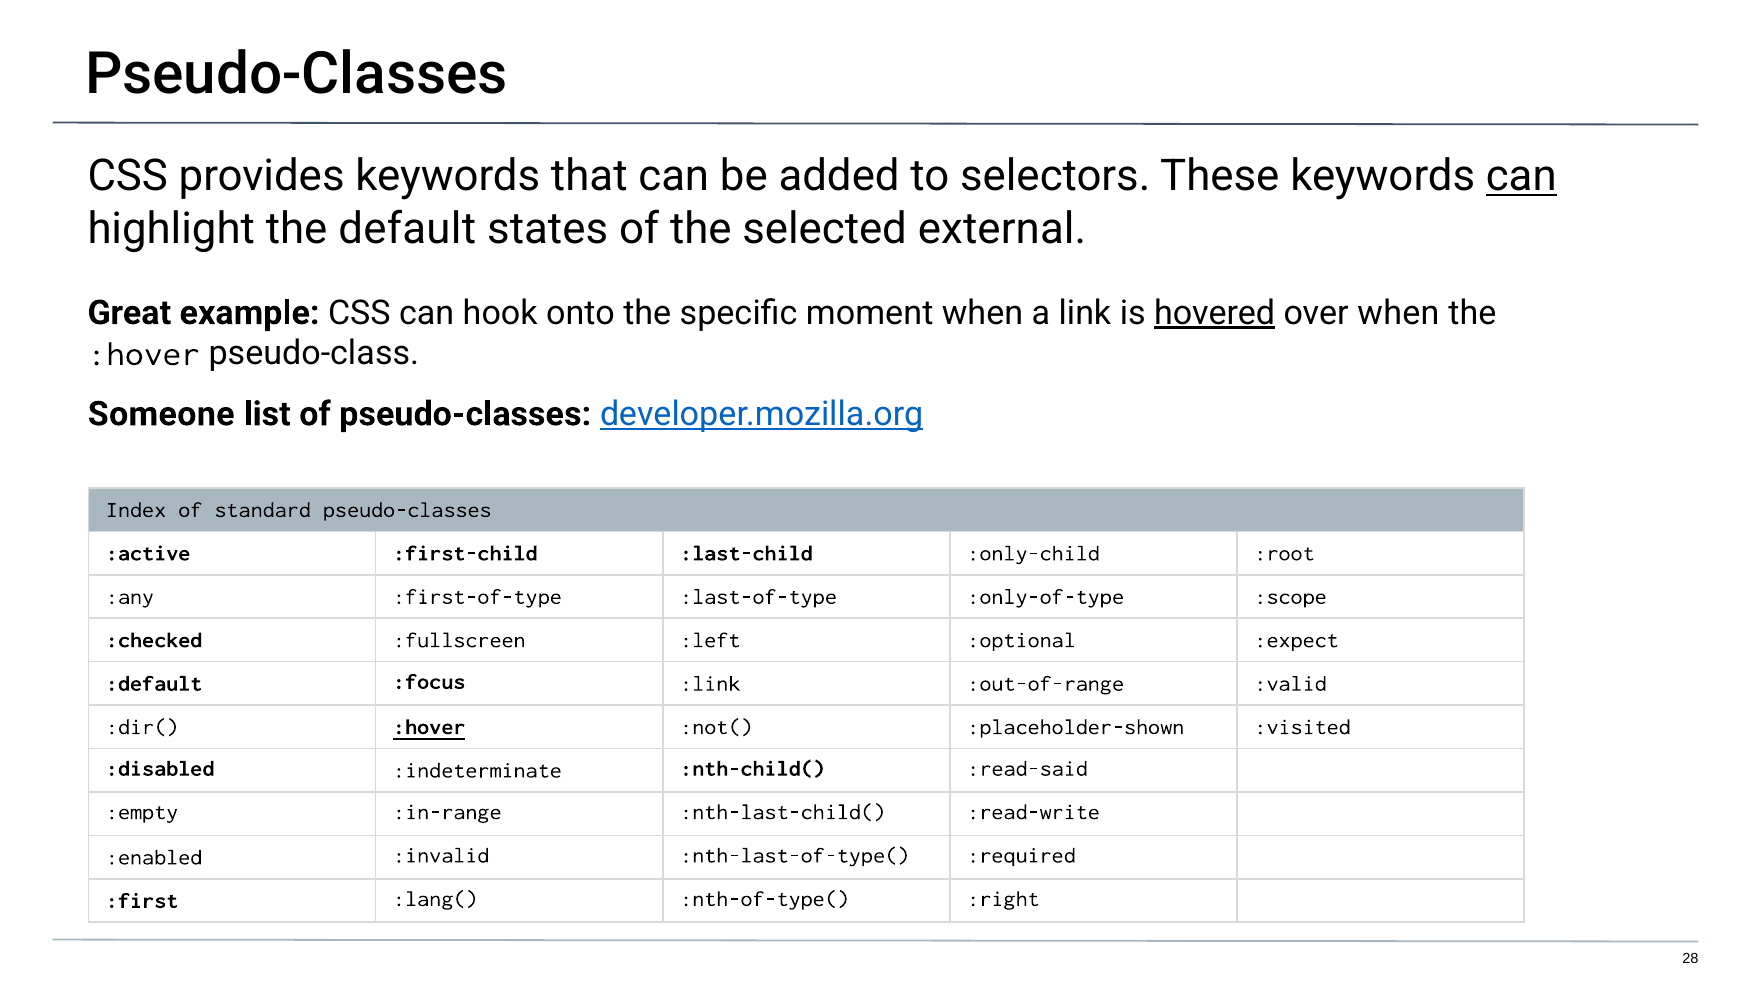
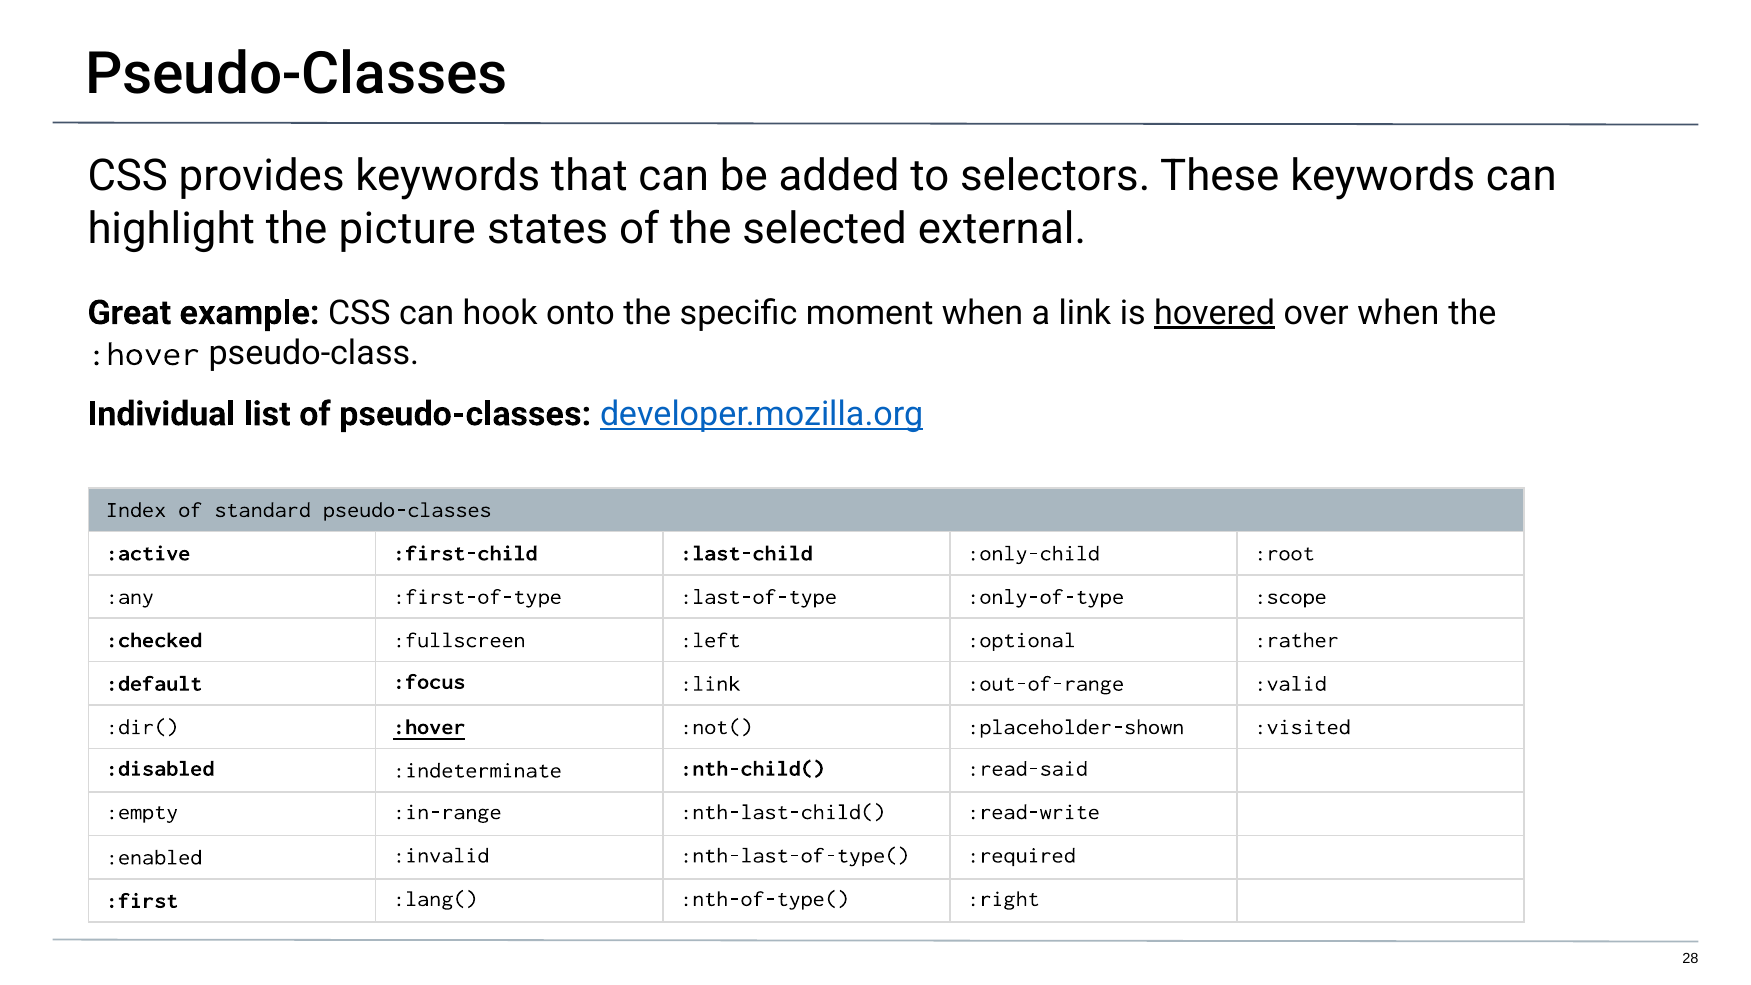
can underline: present -> none (1521, 176)
default: default -> picture (407, 229)
Someone: Someone -> Individual (161, 414)
:expect: :expect -> :rather (1297, 640)
